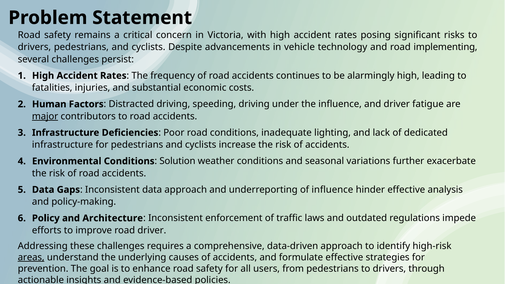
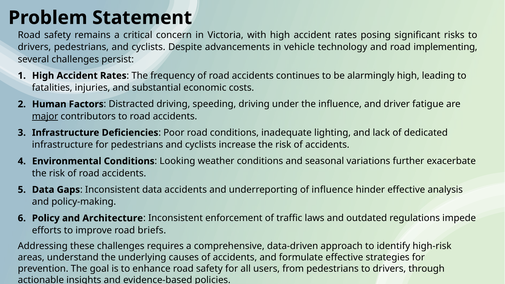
Solution: Solution -> Looking (177, 161)
data approach: approach -> accidents (186, 190)
road driver: driver -> briefs (152, 230)
areas underline: present -> none (31, 257)
